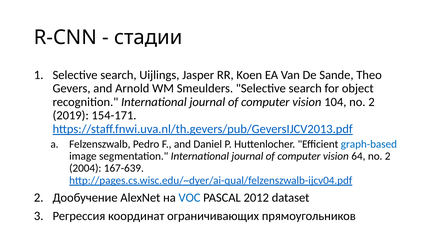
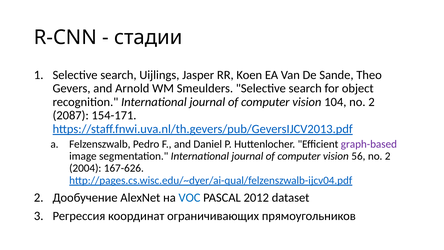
2019: 2019 -> 2087 (71, 115)
graph-based colour: blue -> purple (369, 144)
64: 64 -> 56 (358, 156)
167-639: 167-639 -> 167-626 (124, 168)
